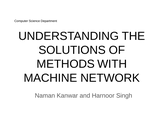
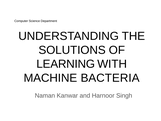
METHODS: METHODS -> LEARNING (66, 64)
NETWORK: NETWORK -> BACTERIA (110, 78)
